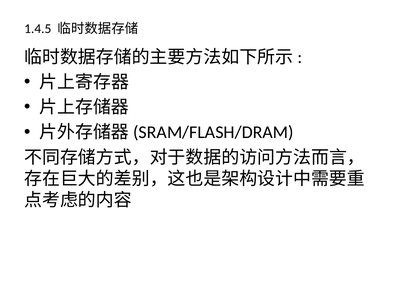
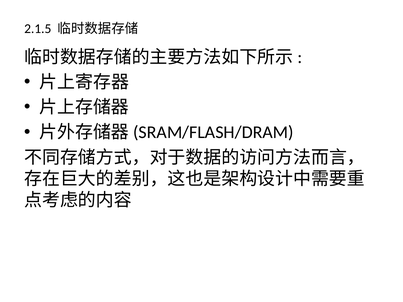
1.4.5: 1.4.5 -> 2.1.5 (38, 29)
